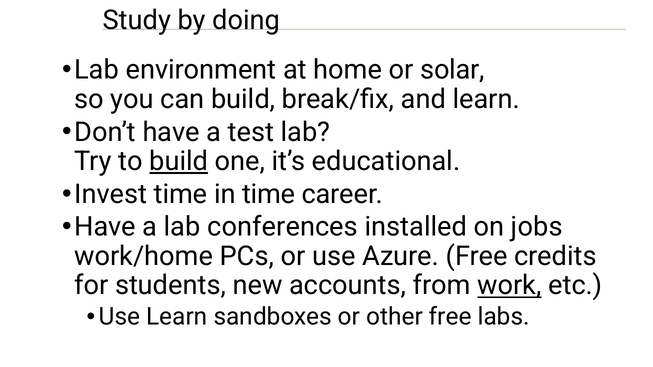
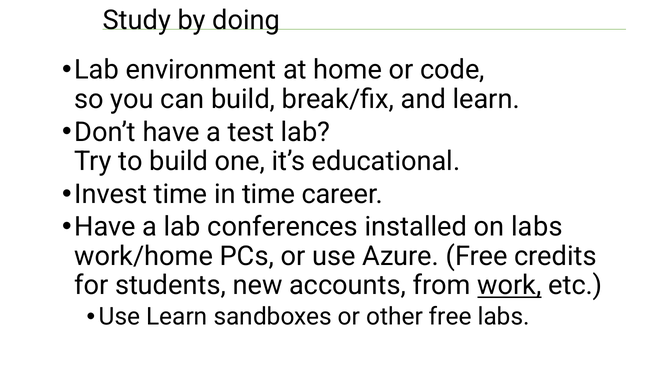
solar: solar -> code (452, 70)
build underline: present -> none (179, 162)
on jobs: jobs -> labs (537, 227)
